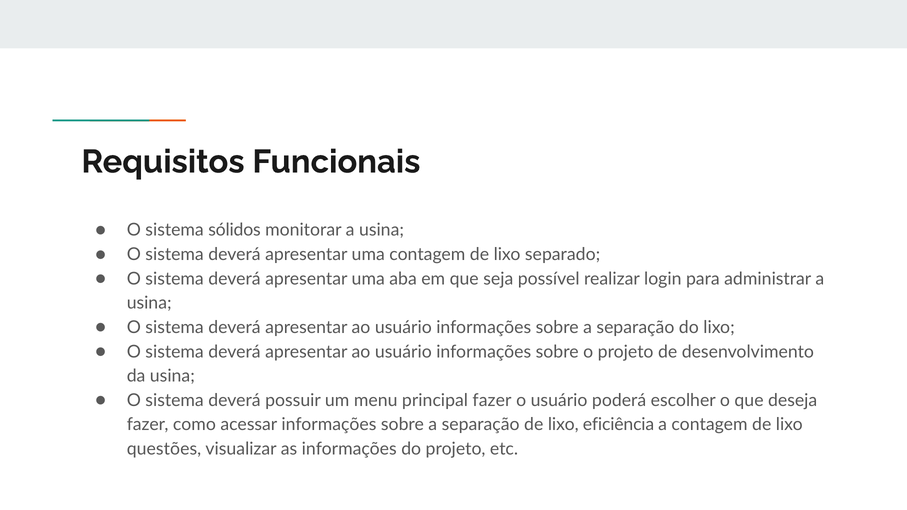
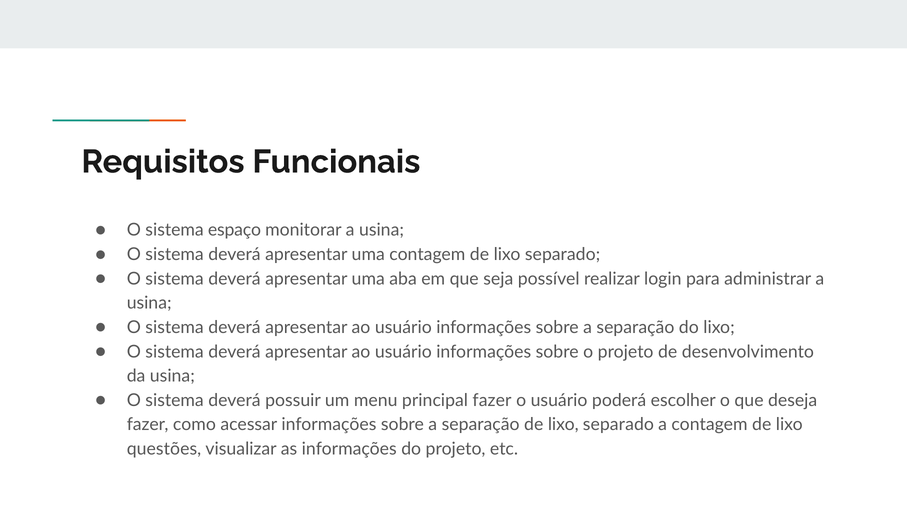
sólidos: sólidos -> espaço (235, 230)
separação de lixo eficiência: eficiência -> separado (618, 425)
